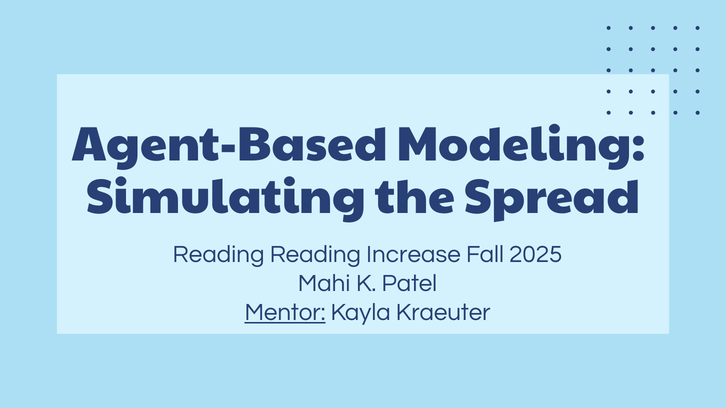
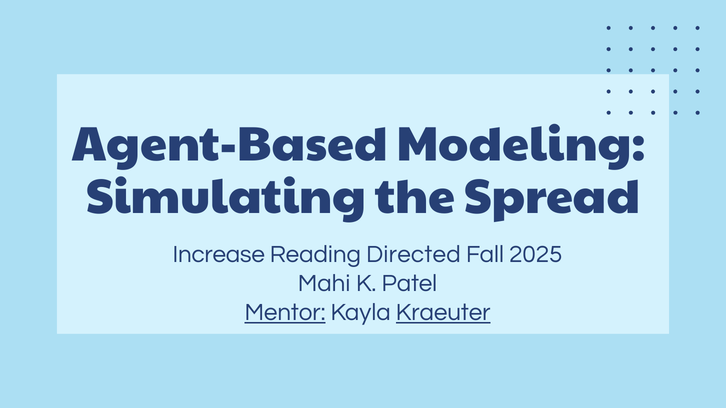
Reading: Reading -> Increase (219, 255)
Increase: Increase -> Directed (413, 255)
Kraeuter underline: none -> present (443, 313)
